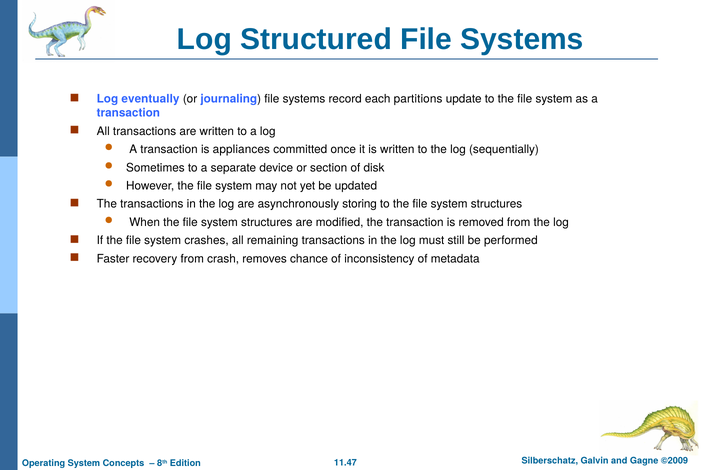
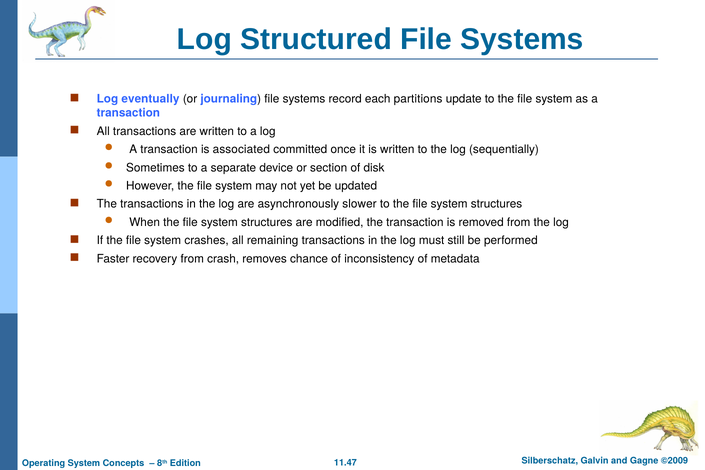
appliances: appliances -> associated (241, 149)
storing: storing -> slower (359, 204)
